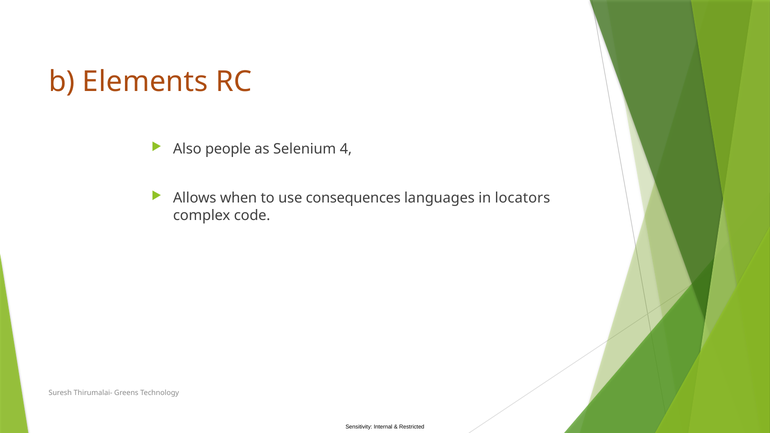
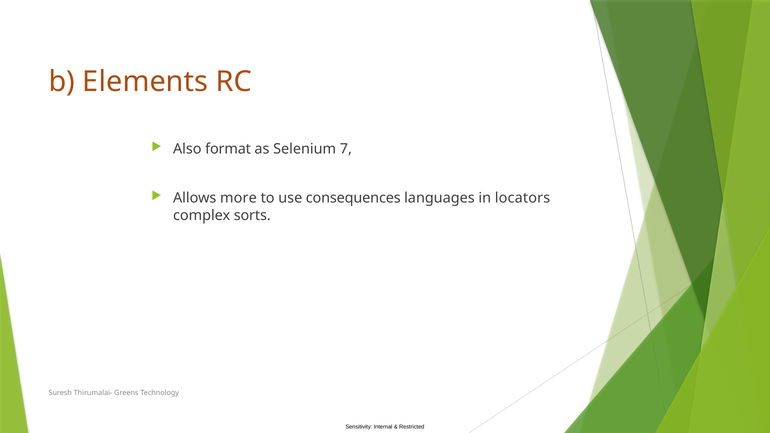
people: people -> format (228, 149)
4: 4 -> 7 (346, 149)
when: when -> more (238, 198)
code: code -> sorts (252, 215)
